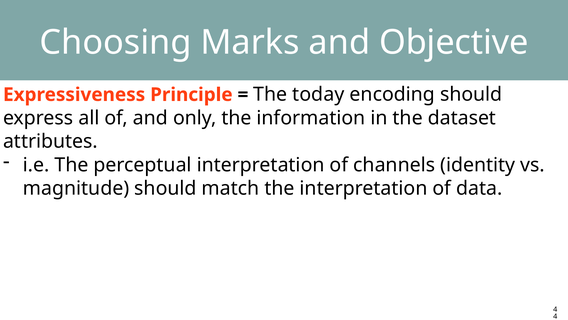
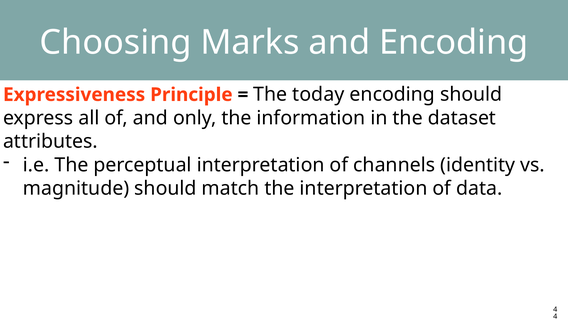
and Objective: Objective -> Encoding (454, 42)
